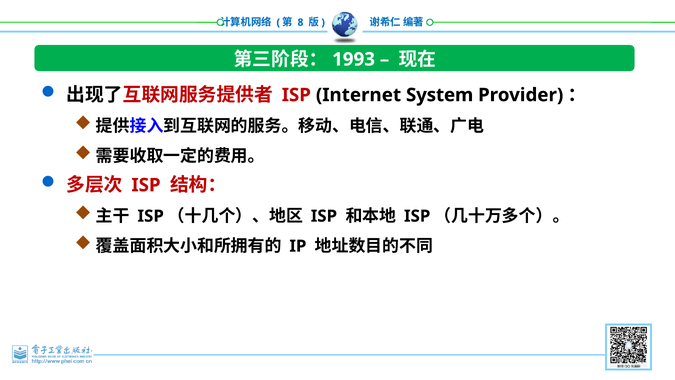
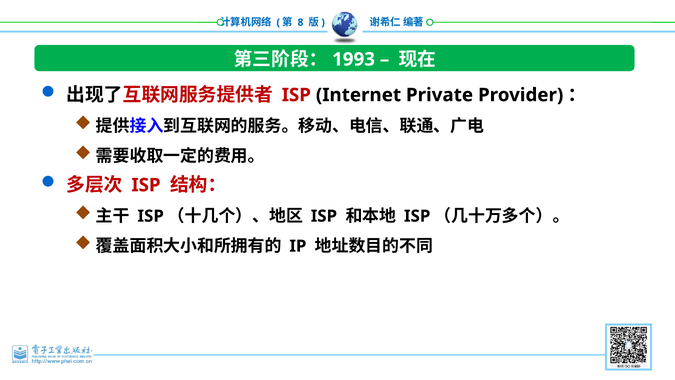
System: System -> Private (440, 95)
